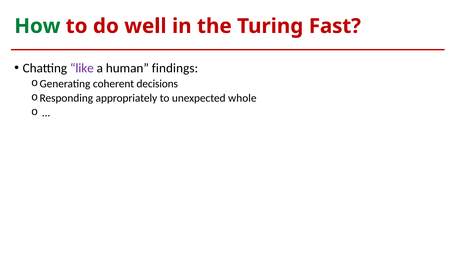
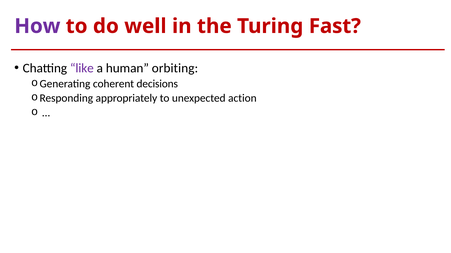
How colour: green -> purple (37, 26)
findings: findings -> orbiting (175, 68)
whole: whole -> action (242, 98)
